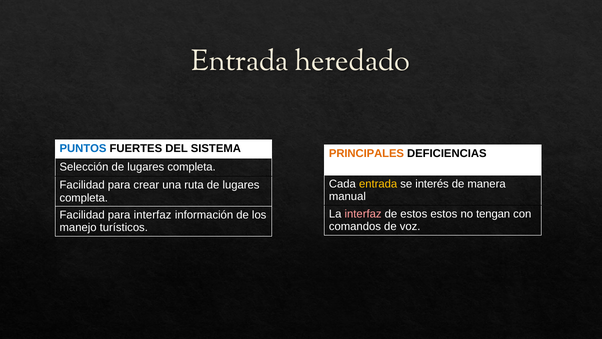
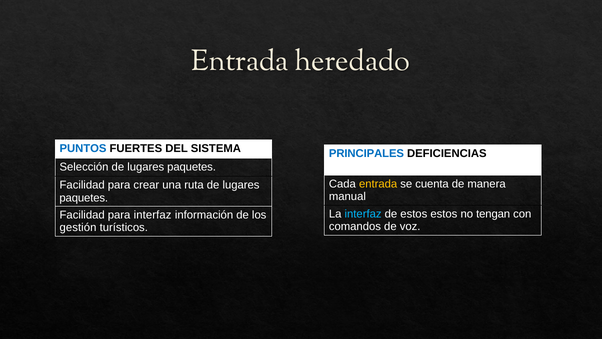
PRINCIPALES colour: orange -> blue (366, 153)
Selección de lugares completa: completa -> paquetes (192, 167)
interés: interés -> cuenta (432, 184)
completa: completa -> paquetes (84, 198)
interfaz colour: pink -> light blue (363, 214)
manejo: manejo -> gestión (78, 227)
